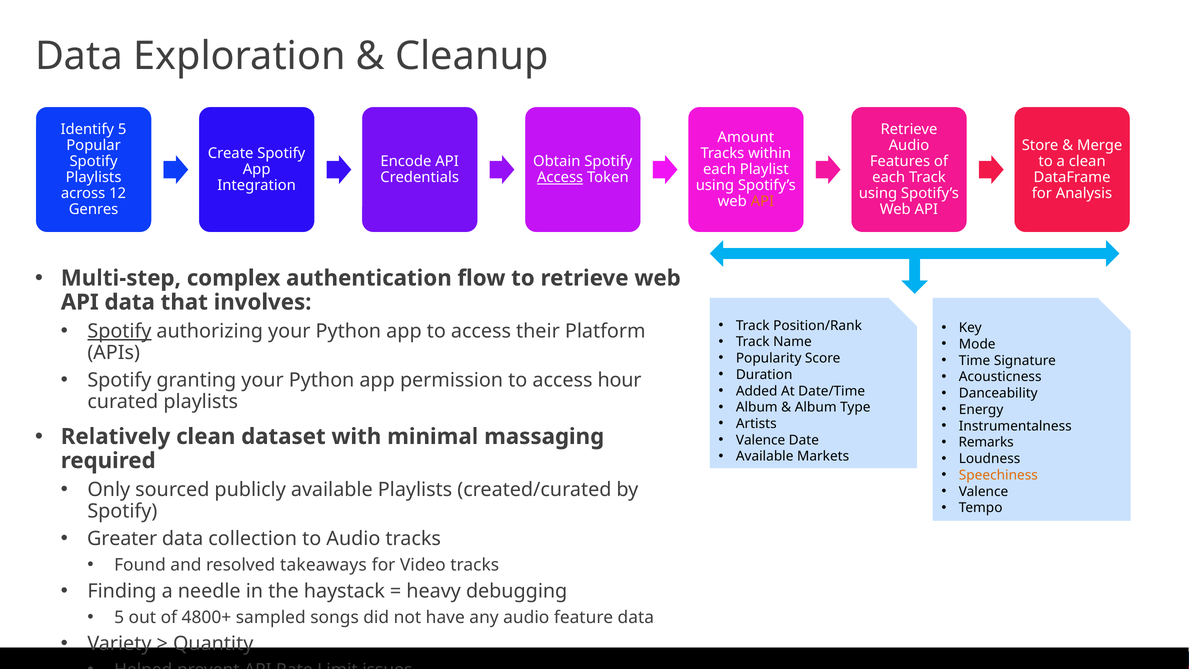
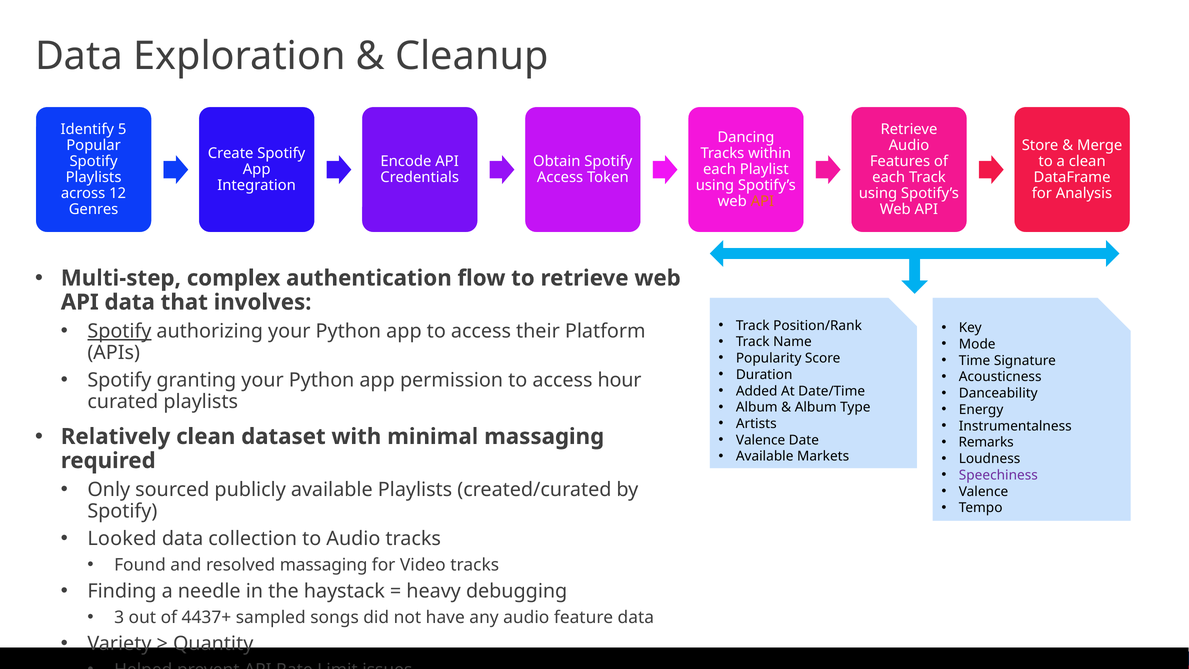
Amount: Amount -> Dancing (746, 137)
Access underline: present -> none (560, 177)
Speechiness colour: orange -> purple (998, 475)
Greater: Greater -> Looked (122, 538)
resolved takeaways: takeaways -> massaging (324, 565)
5: 5 -> 3 (119, 617)
4800+: 4800+ -> 4437+ (206, 617)
